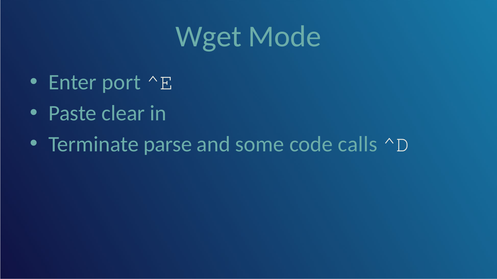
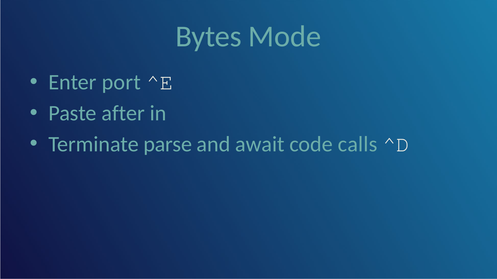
Wget: Wget -> Bytes (209, 37)
clear: clear -> after (123, 113)
some: some -> await (260, 144)
